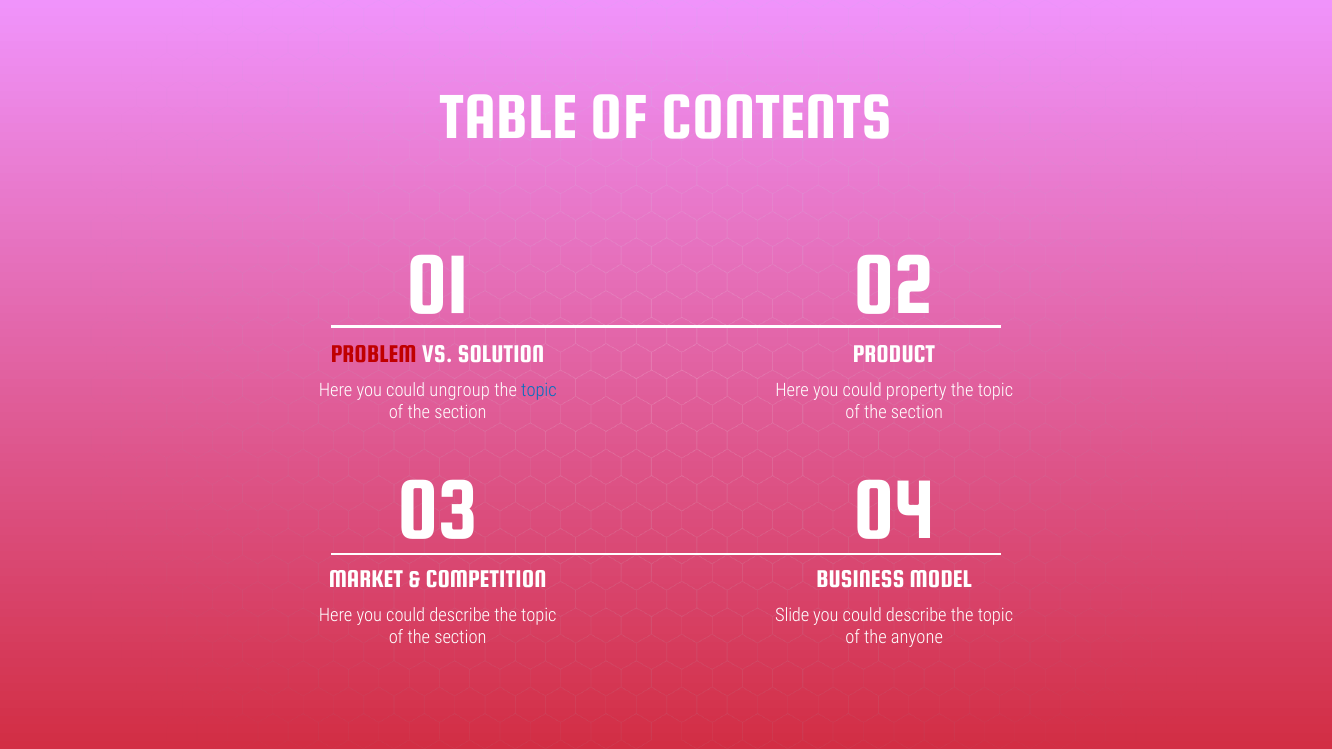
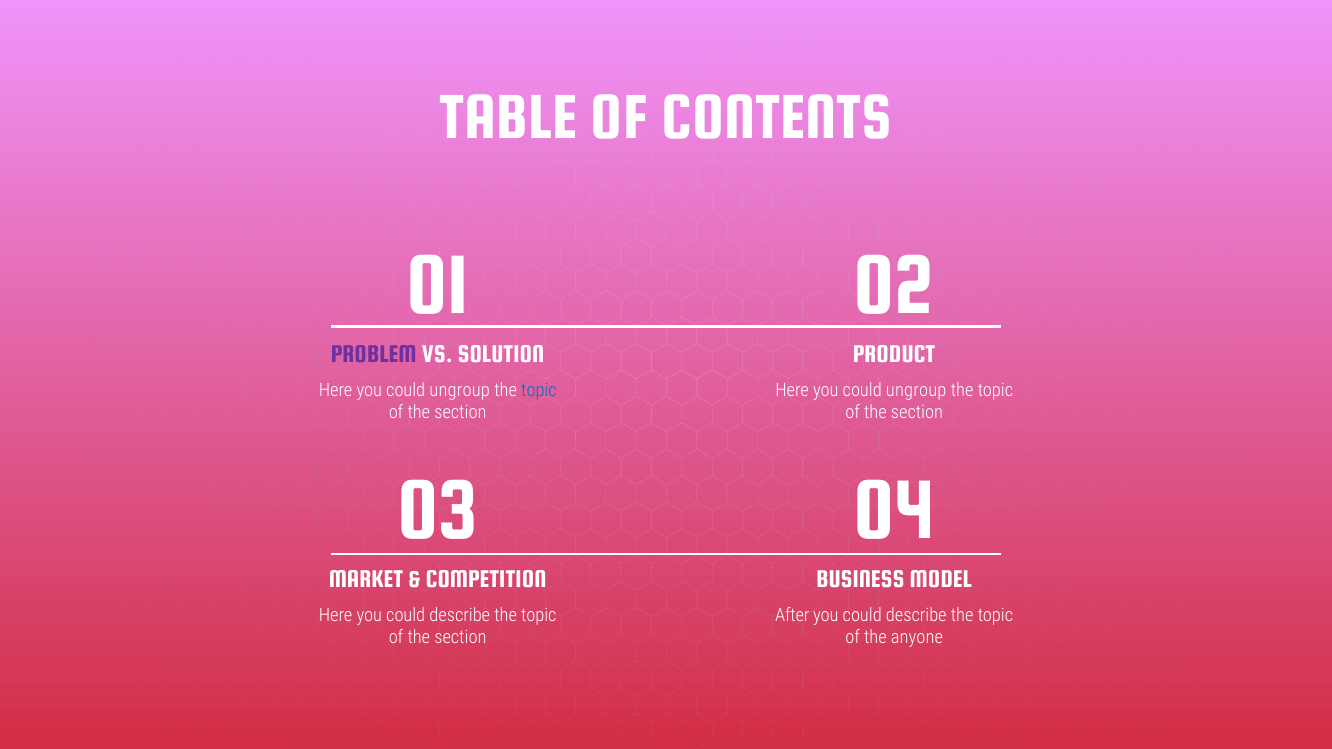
PROBLEM colour: red -> purple (374, 354)
property: property -> ungroup (916, 390)
Slide: Slide -> After (792, 615)
